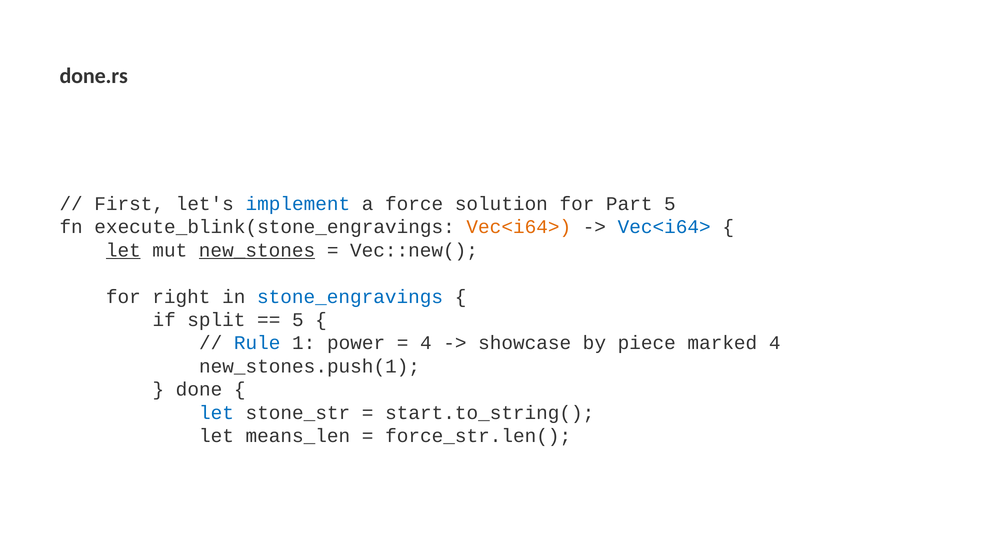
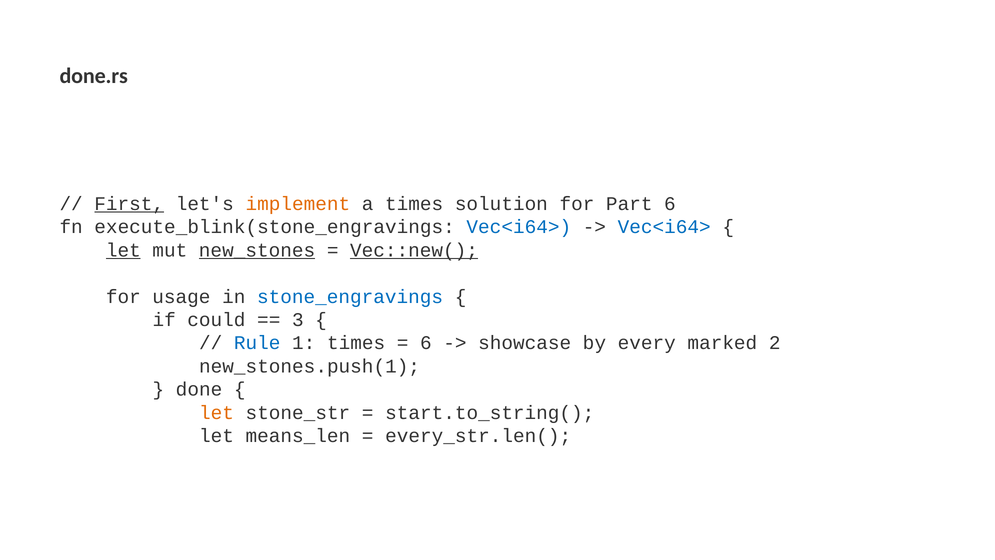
First underline: none -> present (129, 204)
implement colour: blue -> orange (298, 204)
a force: force -> times (414, 204)
Part 5: 5 -> 6 (670, 204)
Vec<i64> colour: orange -> blue (519, 227)
Vec::new( underline: none -> present (414, 250)
right: right -> usage (181, 296)
split: split -> could (216, 320)
5: 5 -> 3 (298, 320)
1 power: power -> times (356, 343)
4: 4 -> 6 (426, 343)
piece: piece -> every (647, 343)
marked 4: 4 -> 2 (775, 343)
let colour: blue -> orange (217, 413)
force_str.len(: force_str.len( -> every_str.len( (478, 436)
